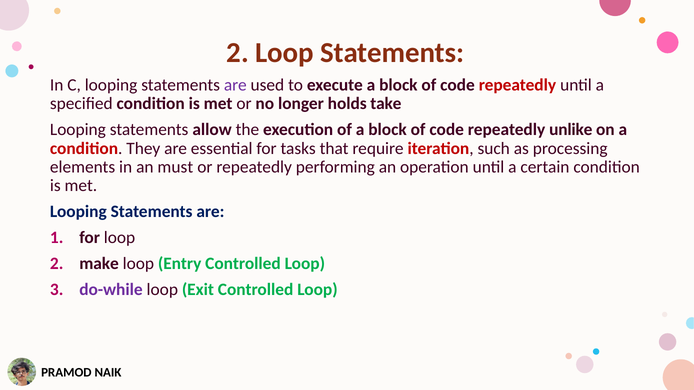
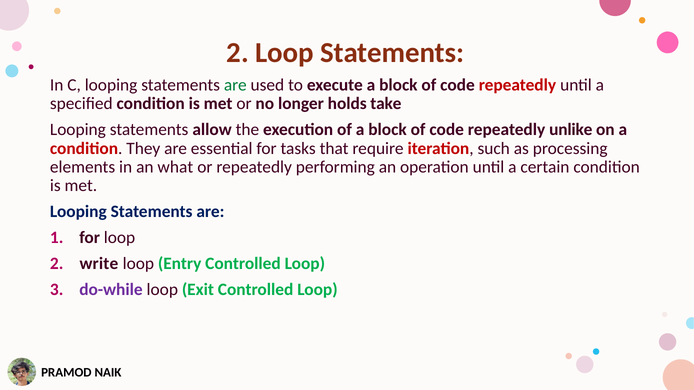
are colour: purple -> green (235, 85)
must: must -> what (175, 167)
make: make -> write (99, 264)
